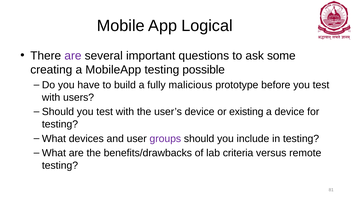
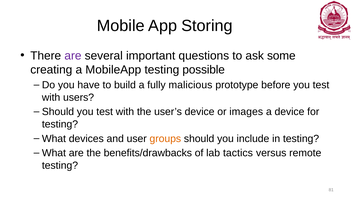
Logical: Logical -> Storing (207, 26)
existing: existing -> images (246, 112)
groups colour: purple -> orange (165, 139)
criteria: criteria -> tactics (238, 153)
